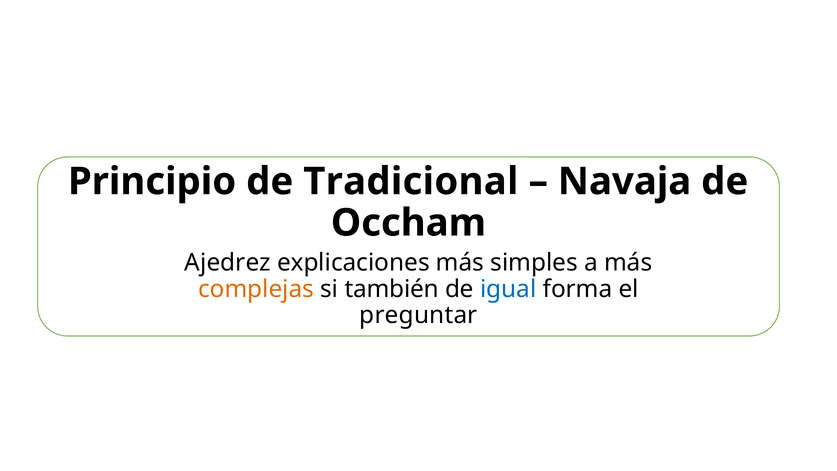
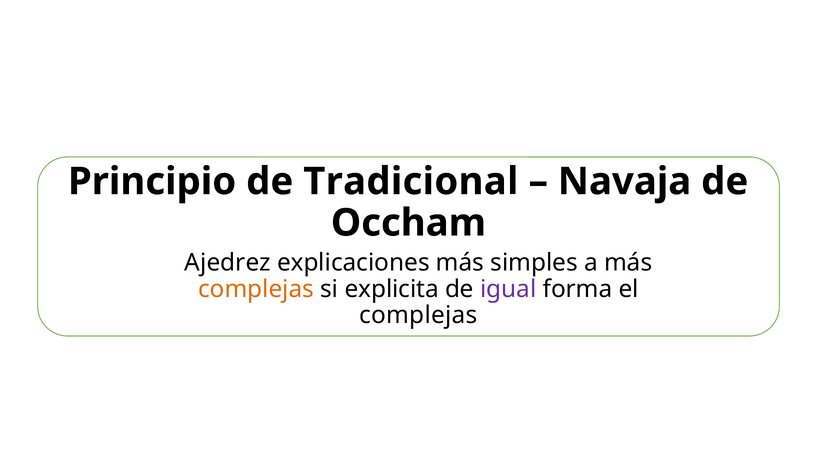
también: también -> explicita (392, 289)
igual colour: blue -> purple (508, 289)
preguntar: preguntar -> complejas (418, 315)
